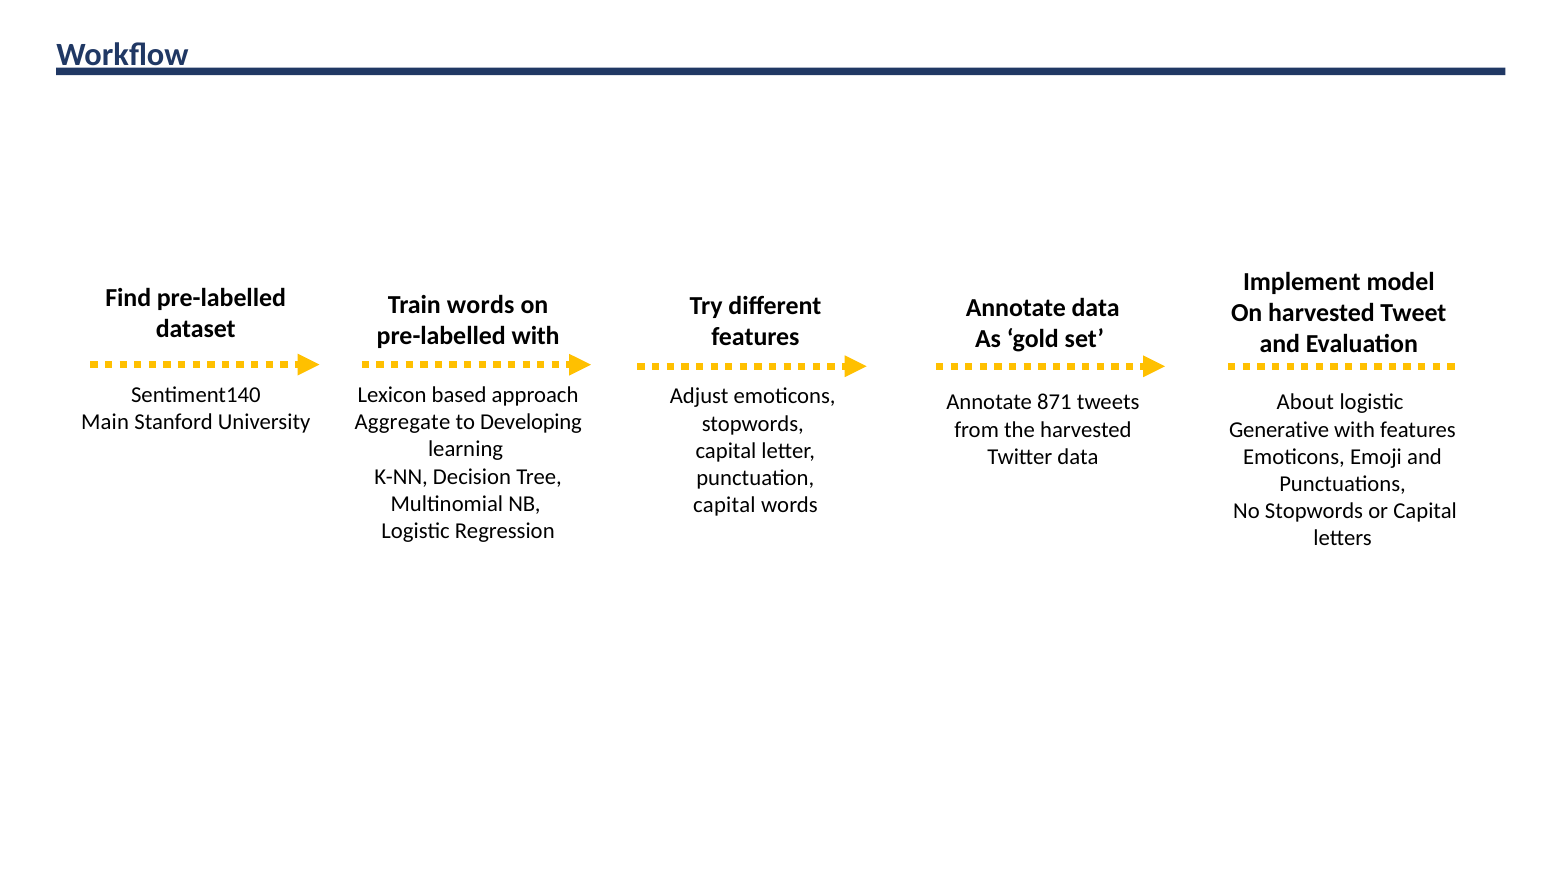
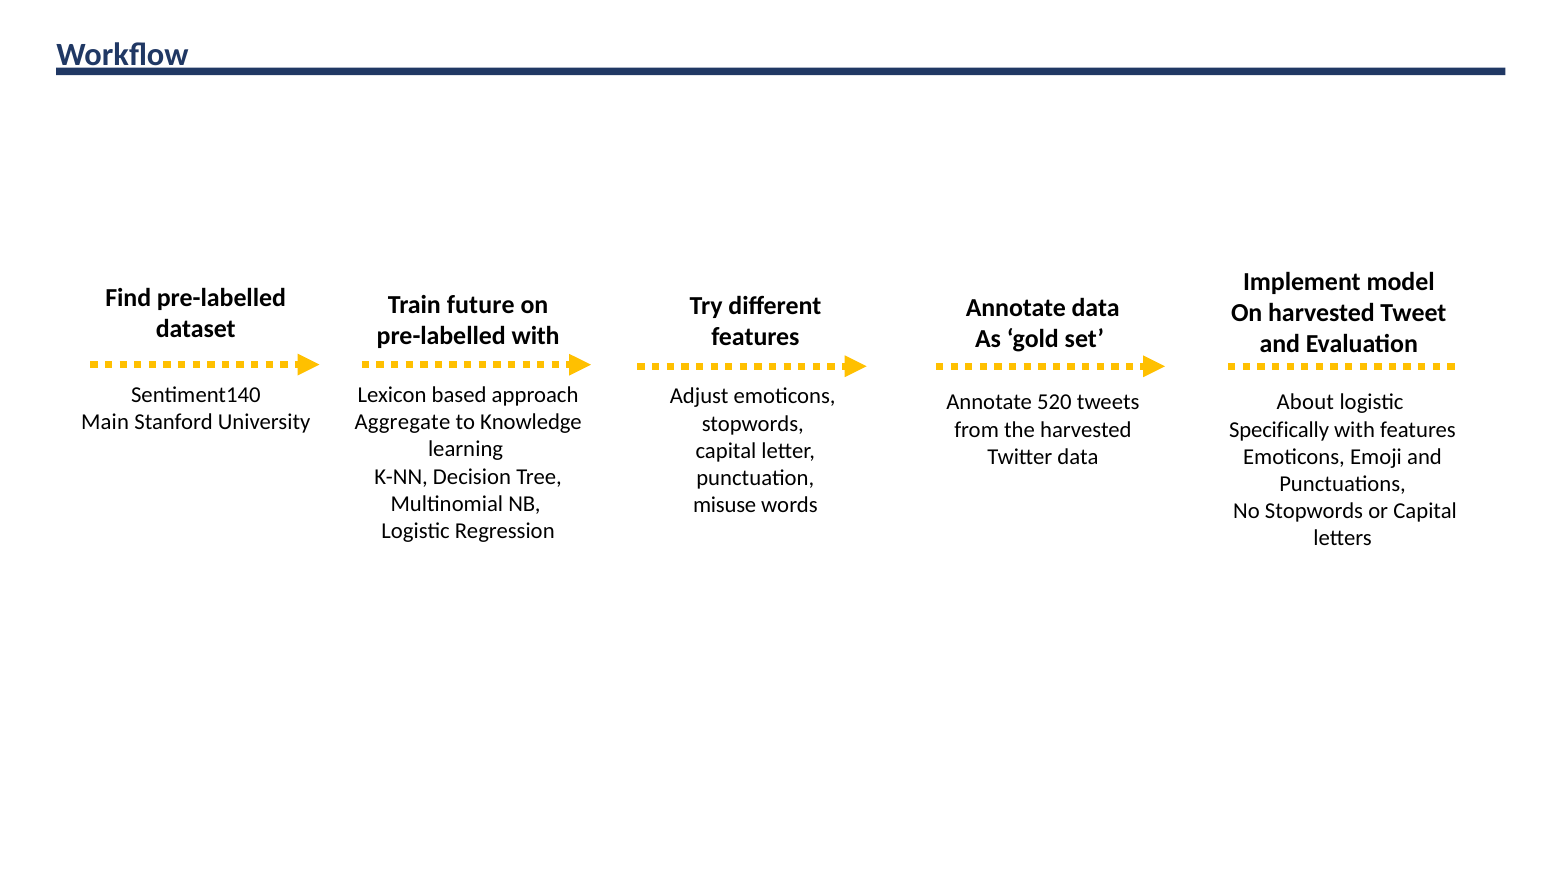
Train words: words -> future (481, 305)
871: 871 -> 520 (1054, 402)
Developing: Developing -> Knowledge (531, 422)
Generative: Generative -> Specifically (1279, 430)
capital: capital -> misuse (725, 506)
